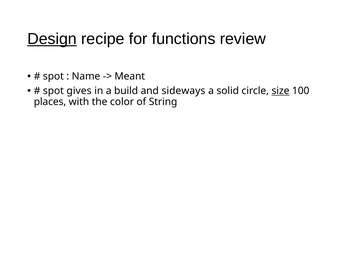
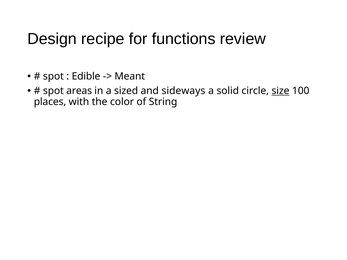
Design underline: present -> none (52, 39)
Name: Name -> Edible (86, 76)
gives: gives -> areas (79, 91)
build: build -> sized (126, 91)
